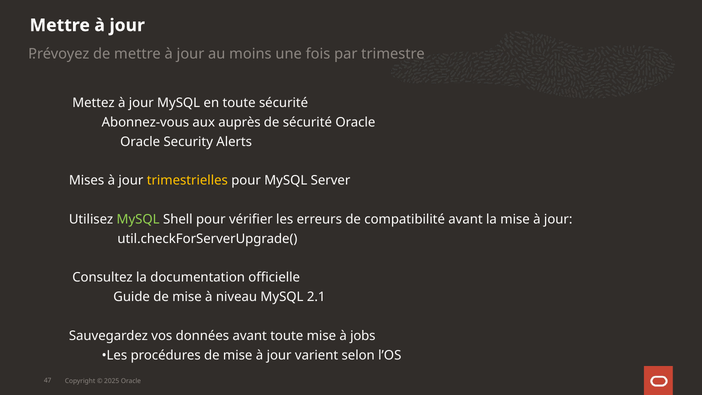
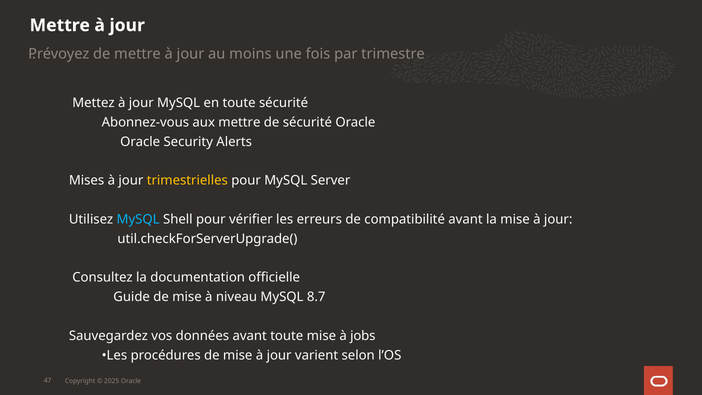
aux auprès: auprès -> mettre (239, 122)
MySQL colour: light green -> light blue (138, 219)
2.1: 2.1 -> 8.7 (316, 297)
